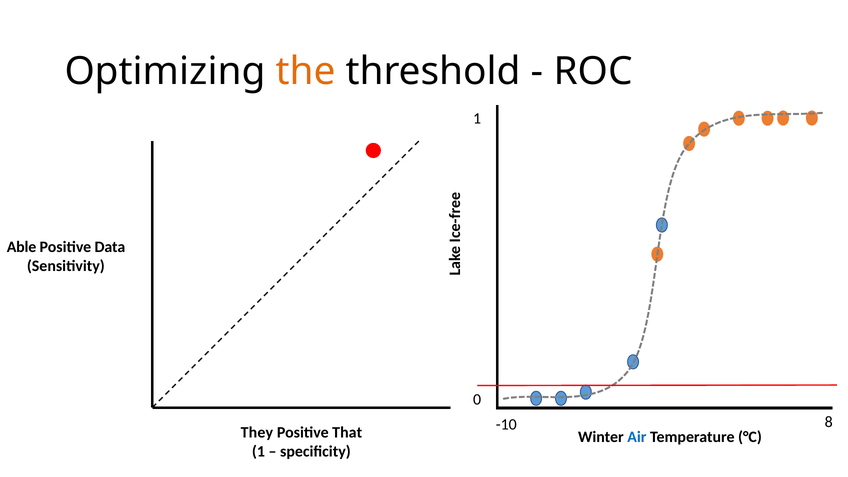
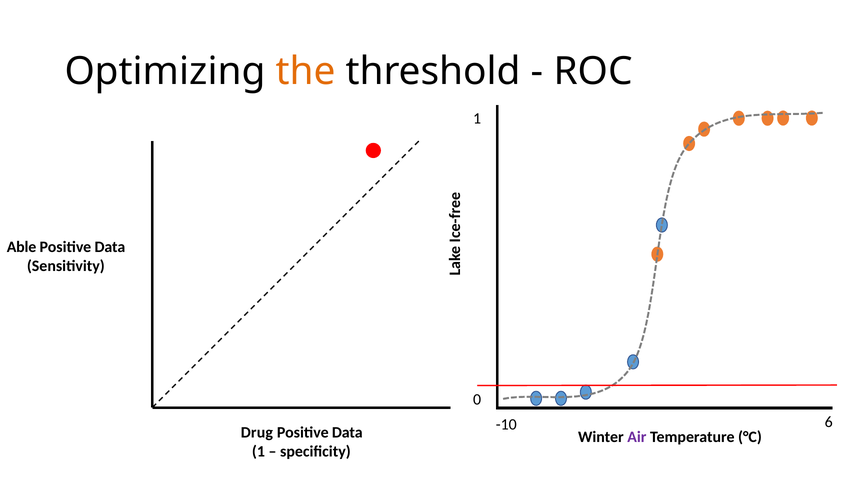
8: 8 -> 6 (829, 422)
They: They -> Drug (257, 433)
That: That -> Data (347, 433)
Air colour: blue -> purple (637, 437)
